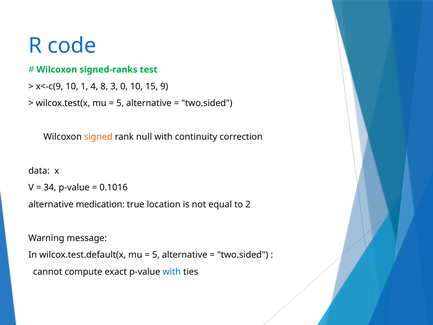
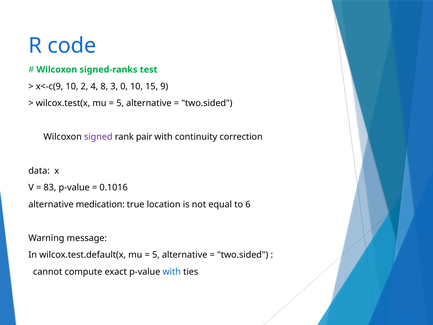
1: 1 -> 2 (84, 86)
signed colour: orange -> purple (98, 137)
null: null -> pair (144, 137)
34: 34 -> 83 (50, 187)
2: 2 -> 6 (248, 204)
